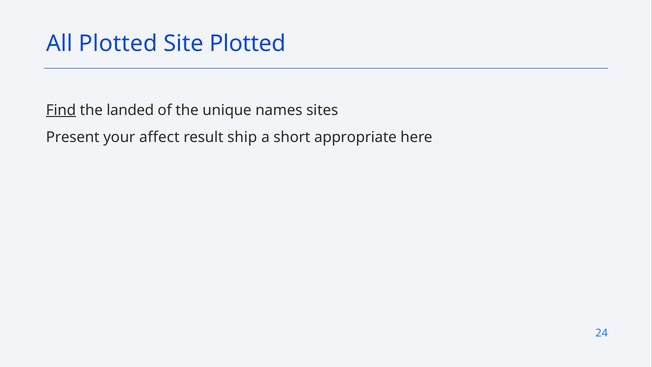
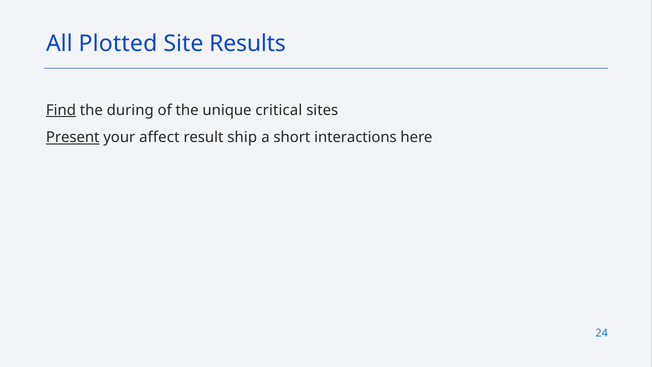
Site Plotted: Plotted -> Results (248, 44)
landed: landed -> during (130, 110)
names: names -> critical (279, 110)
Present underline: none -> present (73, 137)
appropriate: appropriate -> interactions (355, 137)
